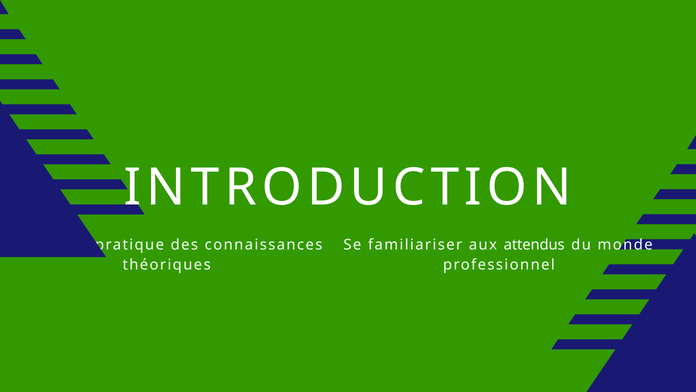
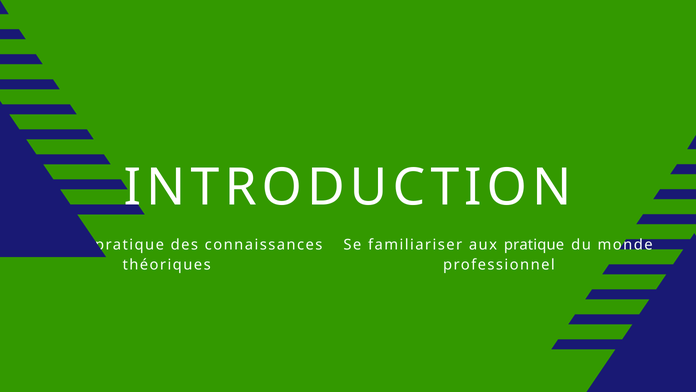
aux attendus: attendus -> pratique (534, 244)
